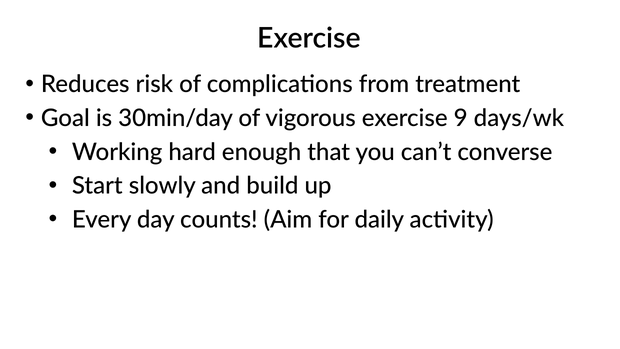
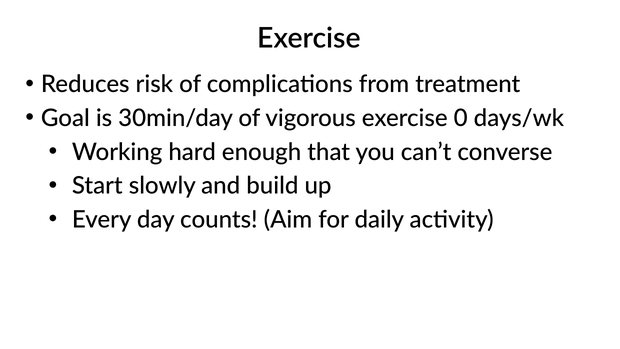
9: 9 -> 0 (461, 118)
